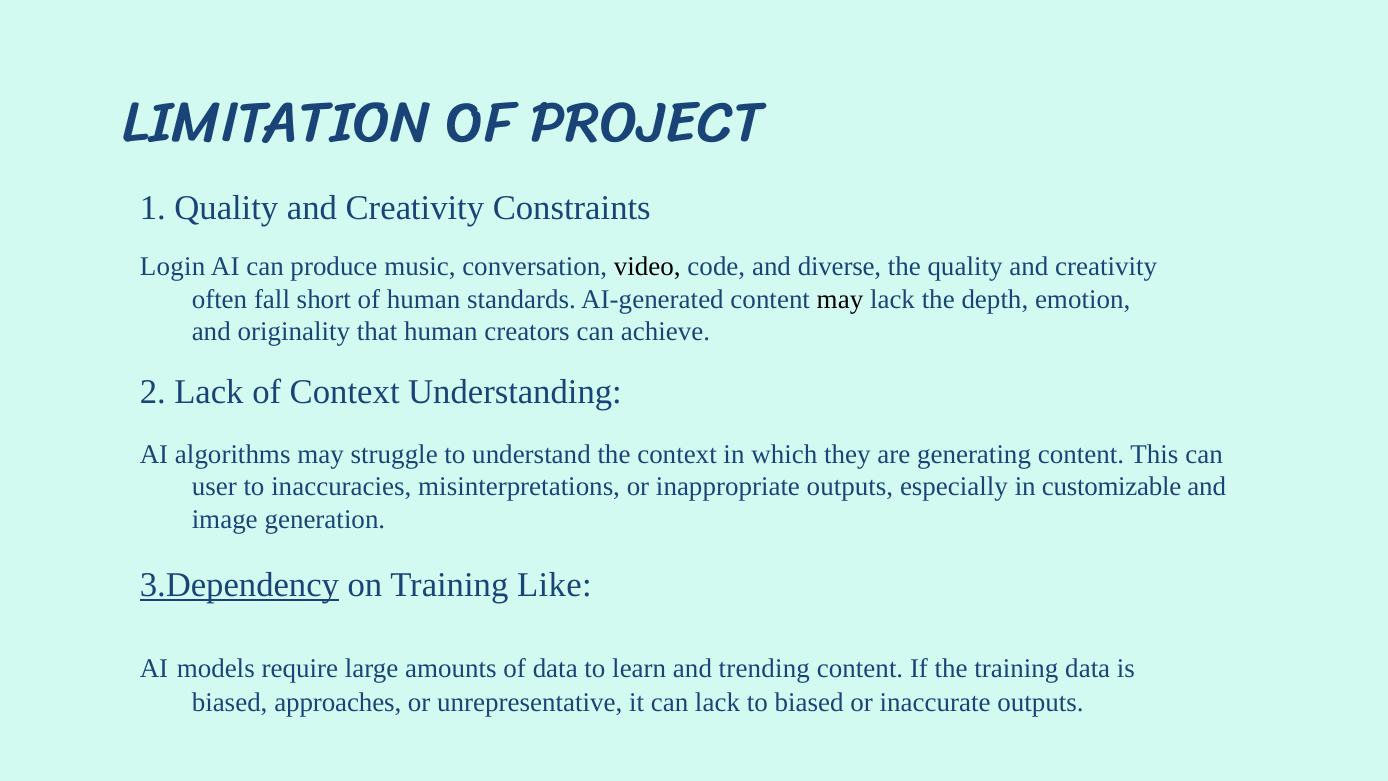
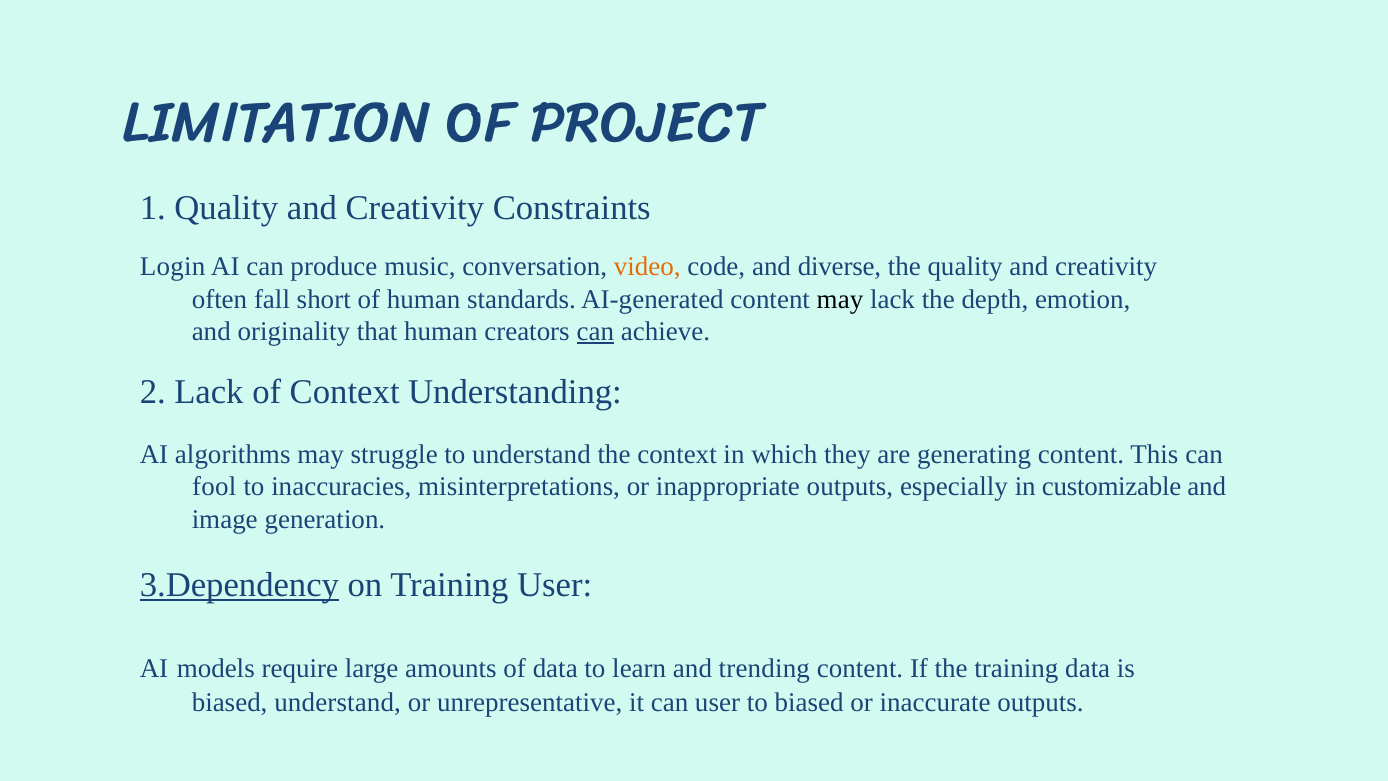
video colour: black -> orange (647, 267)
can underline: none -> present (595, 331)
user: user -> fool (214, 487)
Training Like: Like -> User (555, 585)
biased approaches: approaches -> understand (338, 702)
can lack: lack -> user (718, 702)
